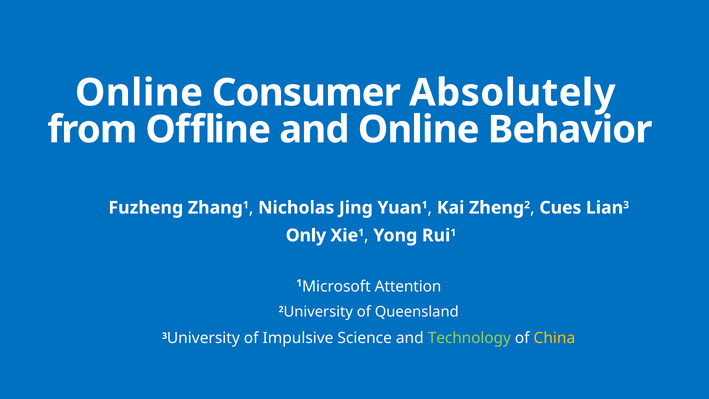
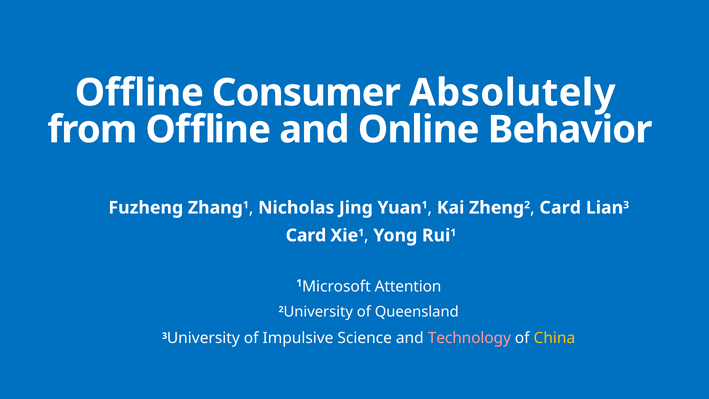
Online: Online -> Offline (139, 93)
Cues: Cues -> Card (560, 208)
Only: Only -> Card (306, 235)
Technology colour: light green -> pink (469, 338)
